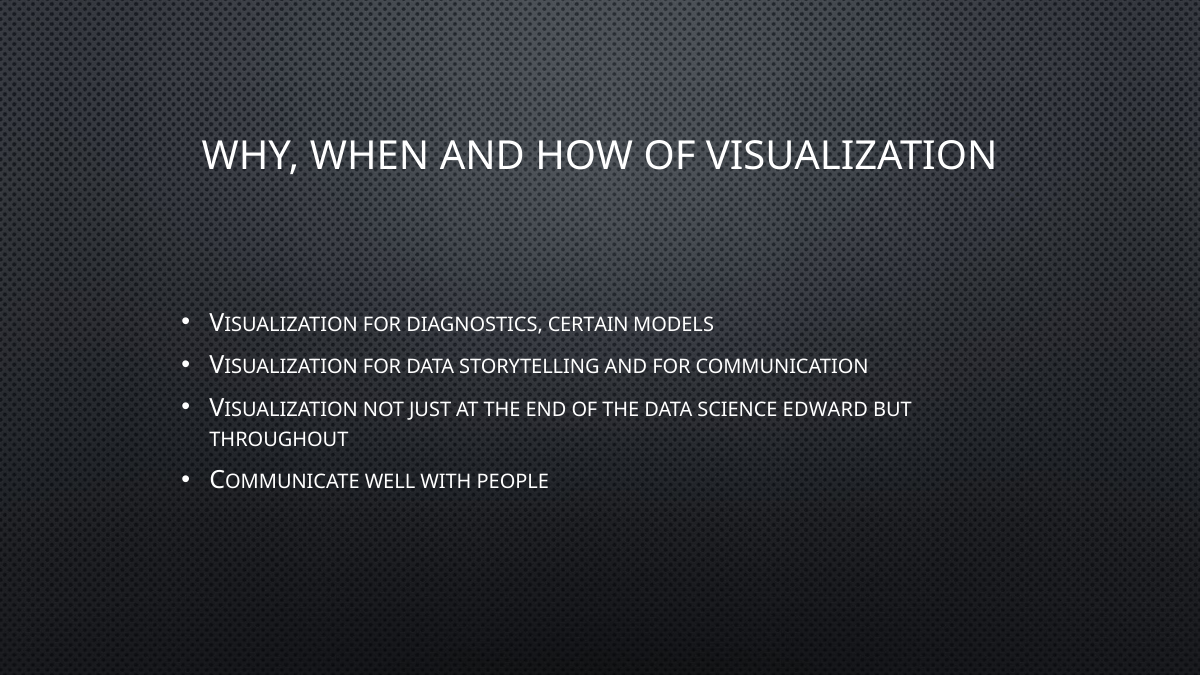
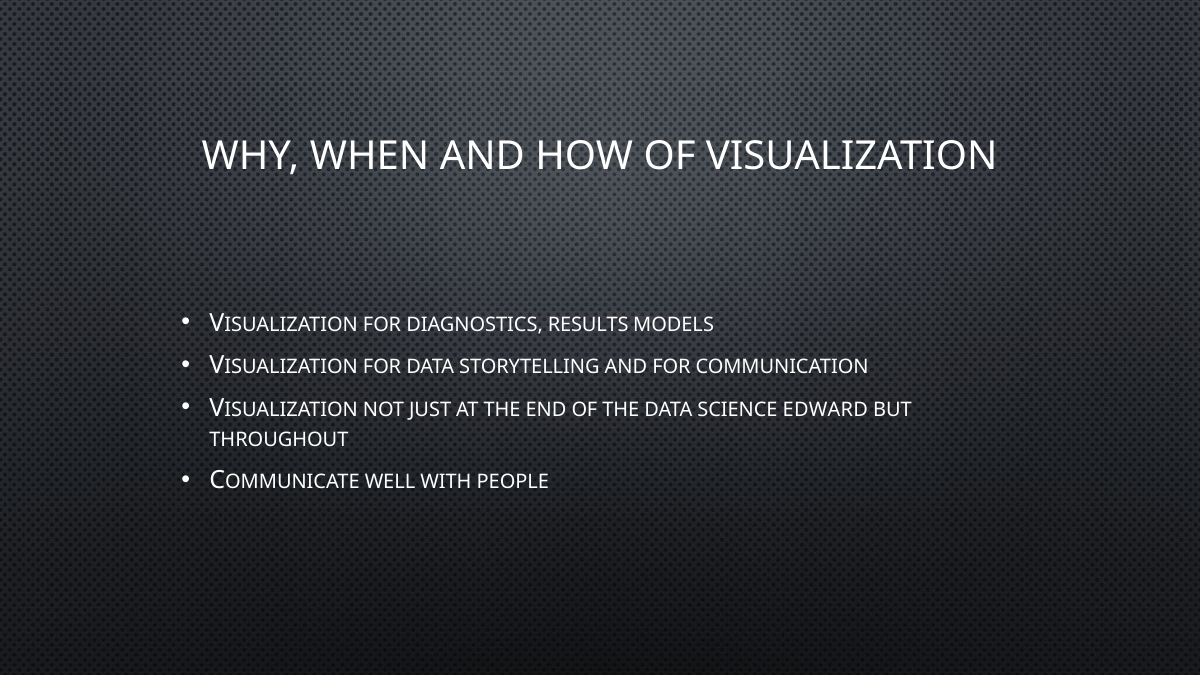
CERTAIN: CERTAIN -> RESULTS (588, 325)
